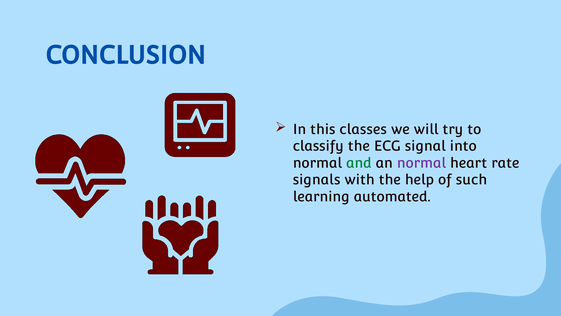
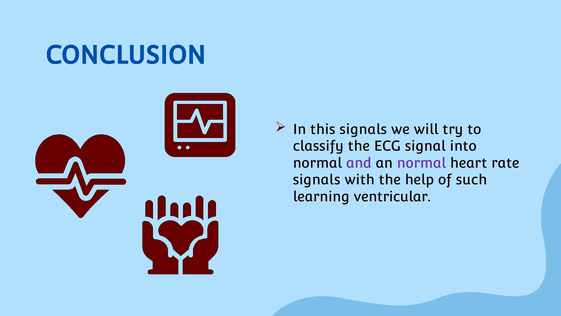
this classes: classes -> signals (363, 129)
and colour: green -> purple (359, 163)
automated: automated -> ventricular (392, 197)
